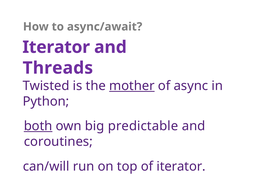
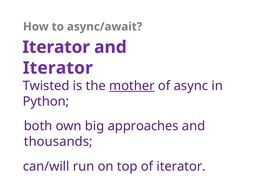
Threads: Threads -> Iterator (58, 68)
both underline: present -> none (38, 126)
predictable: predictable -> approaches (143, 126)
coroutines: coroutines -> thousands (58, 142)
